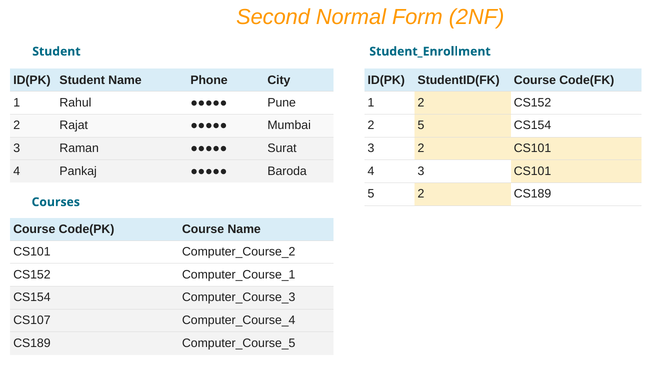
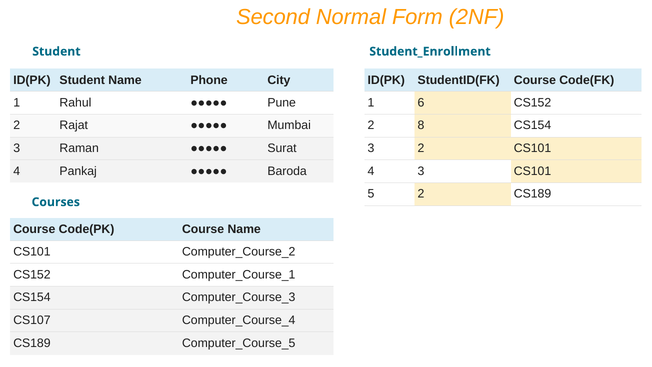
1 2: 2 -> 6 (421, 102)
2 5: 5 -> 8 (421, 125)
